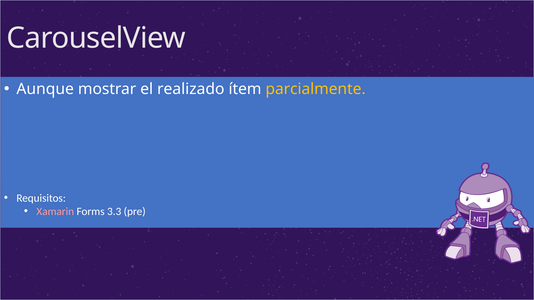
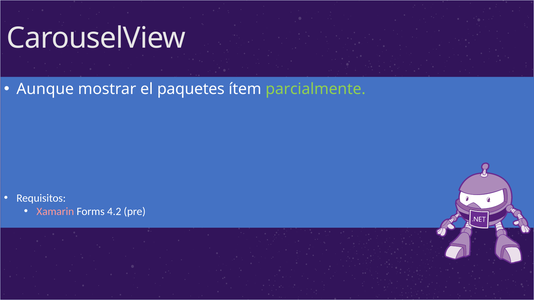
realizado: realizado -> paquetes (191, 89)
parcialmente colour: yellow -> light green (316, 89)
3.3: 3.3 -> 4.2 (114, 212)
